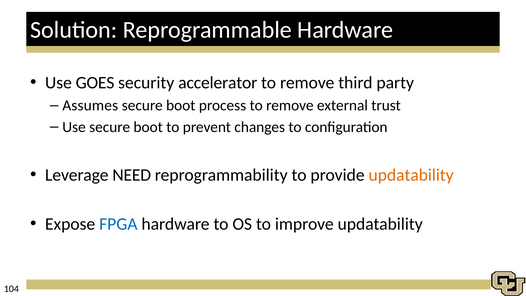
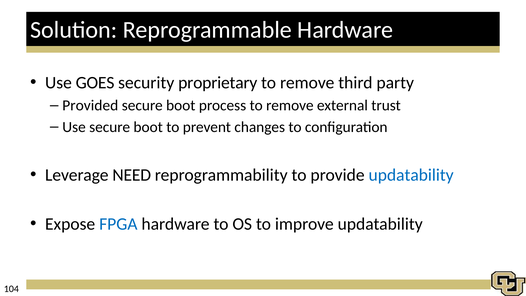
accelerator: accelerator -> proprietary (218, 83)
Assumes: Assumes -> Provided (90, 105)
updatability colour: orange -> blue (411, 175)
